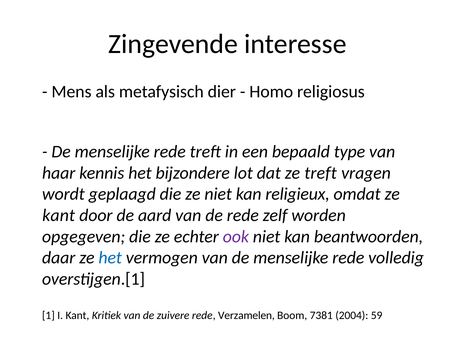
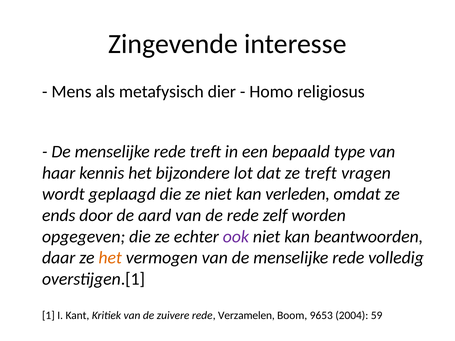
religieux: religieux -> verleden (298, 194)
kant: kant -> ends (59, 215)
het colour: blue -> orange (110, 258)
7381: 7381 -> 9653 (321, 316)
